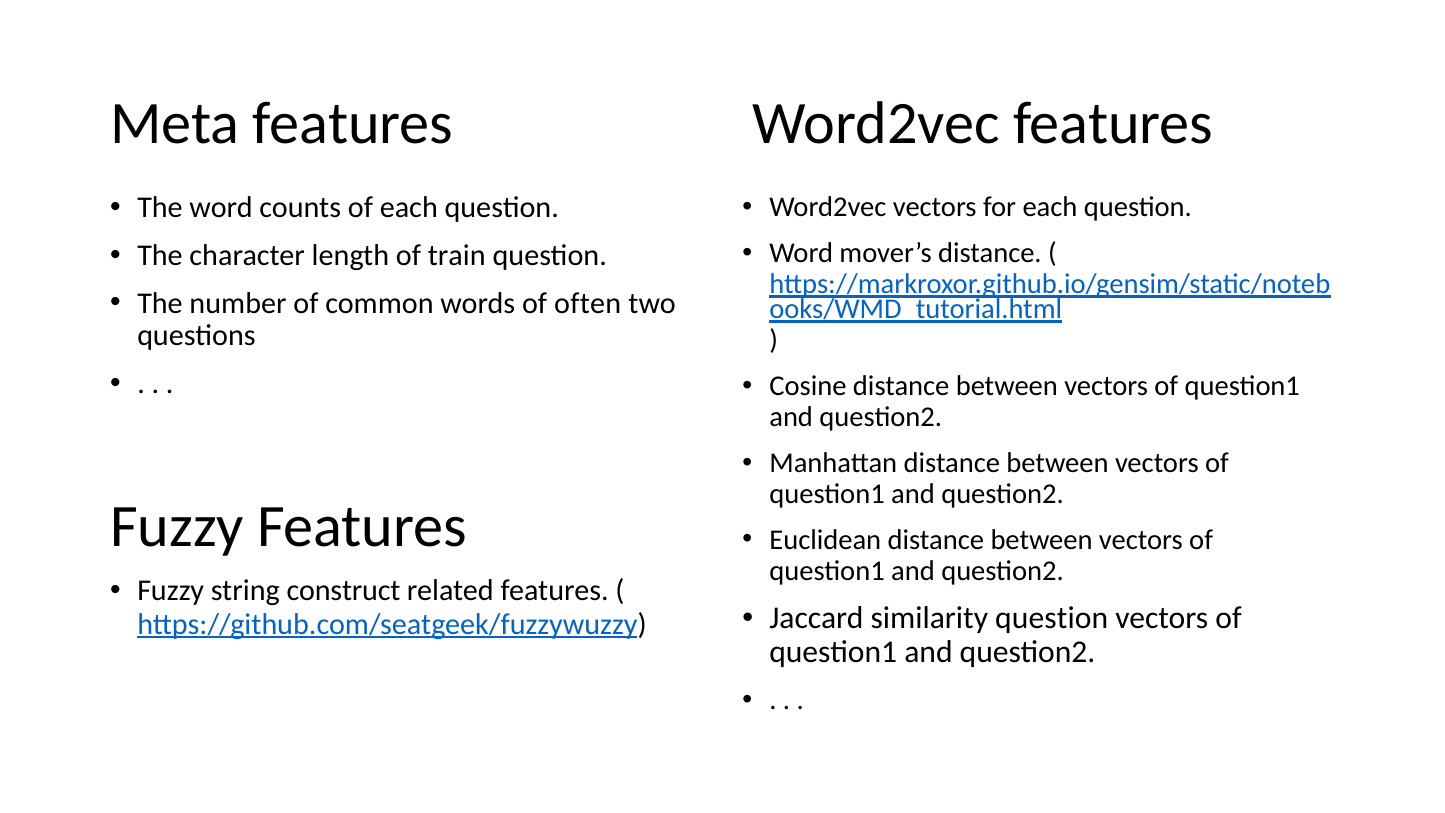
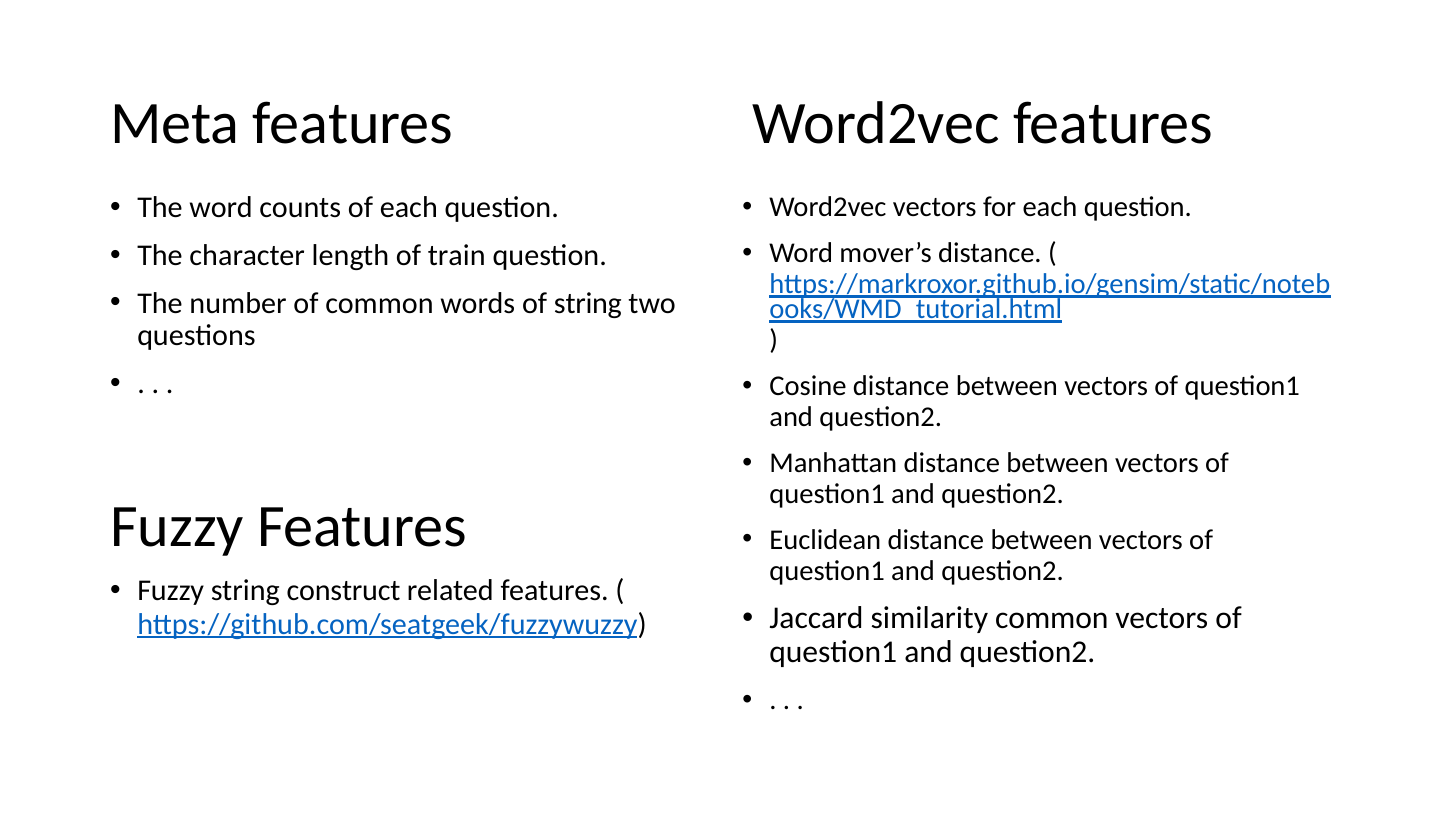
of often: often -> string (588, 303)
similarity question: question -> common (1052, 618)
